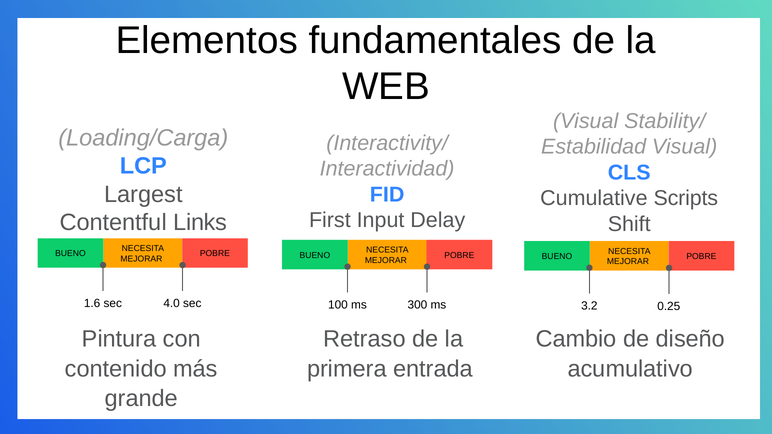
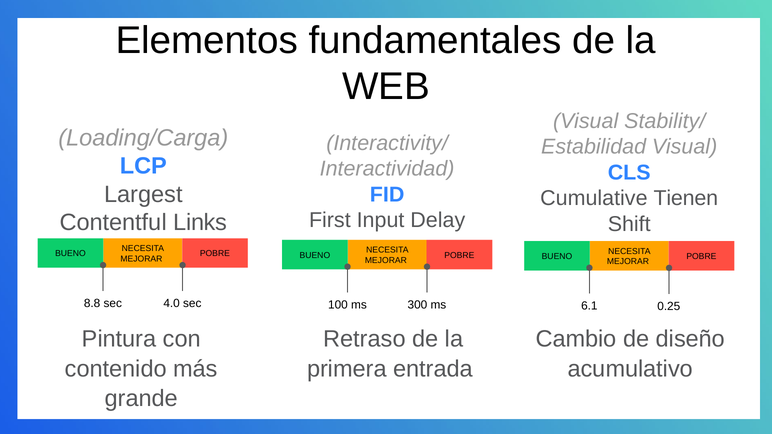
Scripts: Scripts -> Tienen (686, 198)
1.6: 1.6 -> 8.8 (92, 303)
3.2: 3.2 -> 6.1 (589, 306)
